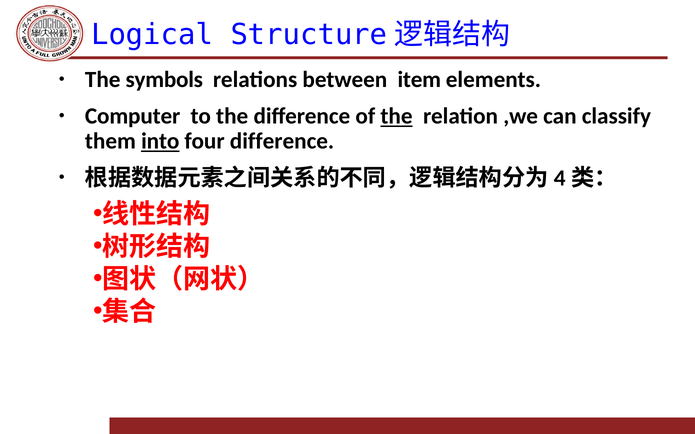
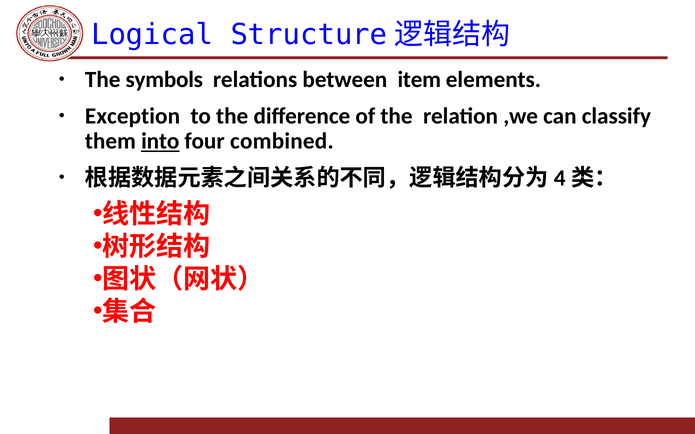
Computer: Computer -> Exception (133, 116)
the underline: present -> none (396, 116)
four difference: difference -> combined (282, 141)
